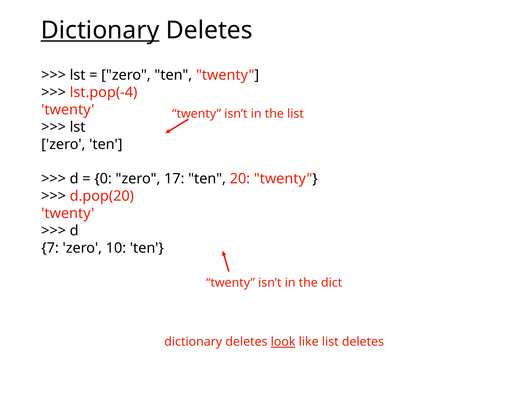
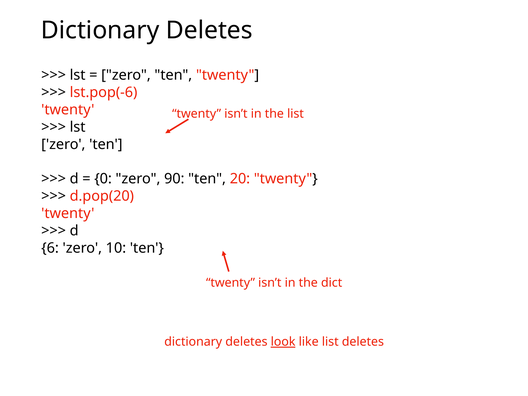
Dictionary underline: present -> none (100, 30)
lst.pop(-4: lst.pop(-4 -> lst.pop(-6 (104, 92)
17: 17 -> 90 (174, 179)
7: 7 -> 6 (50, 248)
